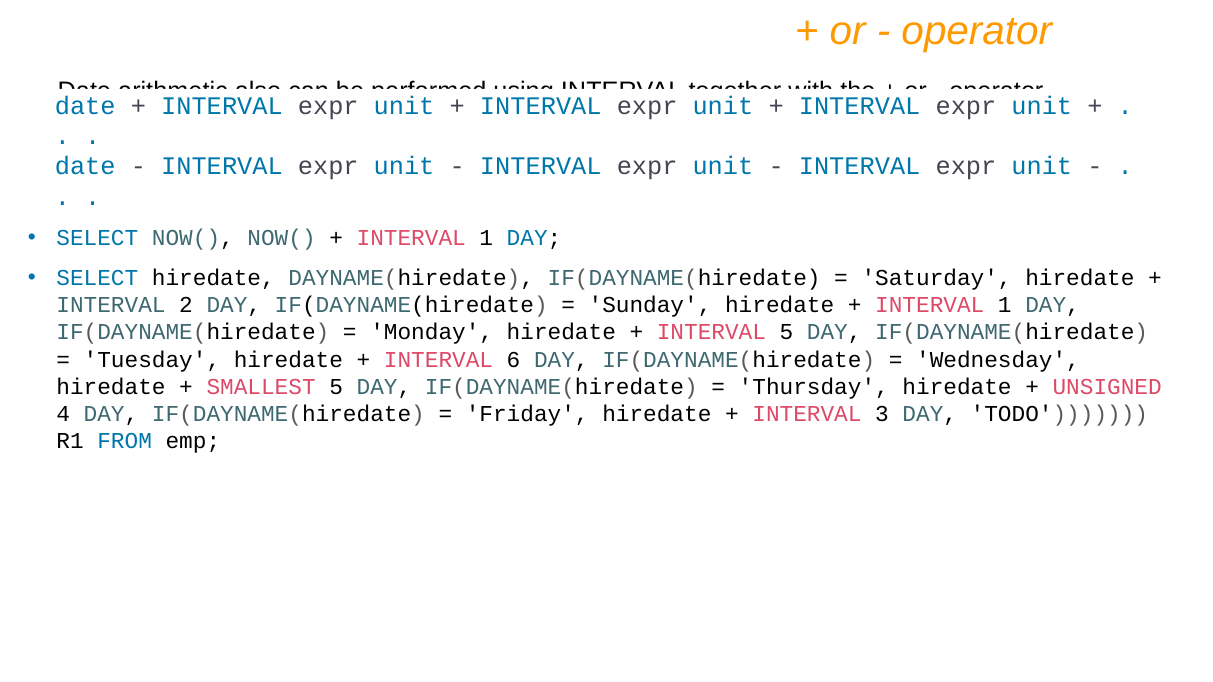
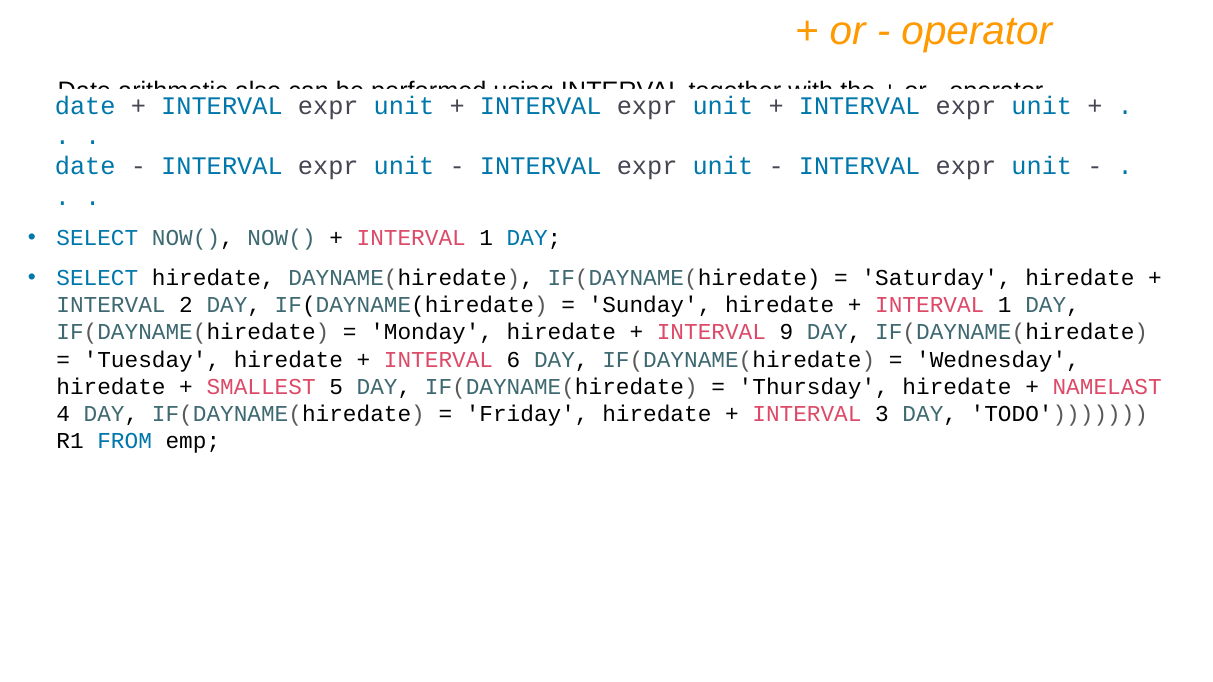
INTERVAL 5: 5 -> 9 (786, 333)
UNSIGNED: UNSIGNED -> NAMELAST (1107, 387)
